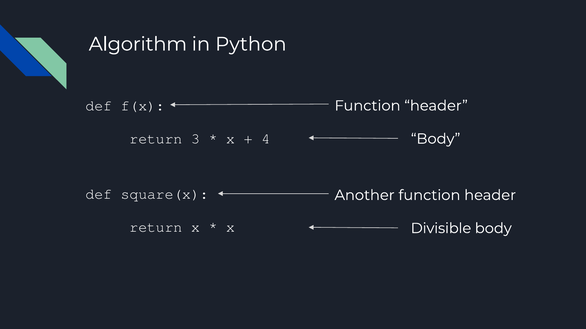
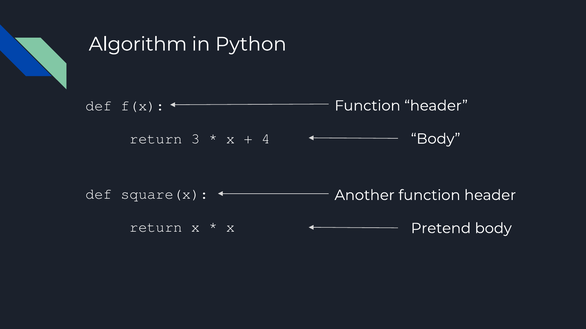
Divisible: Divisible -> Pretend (441, 229)
